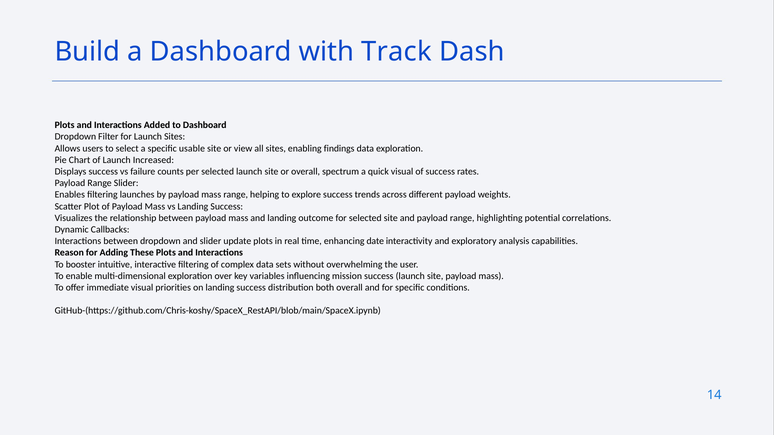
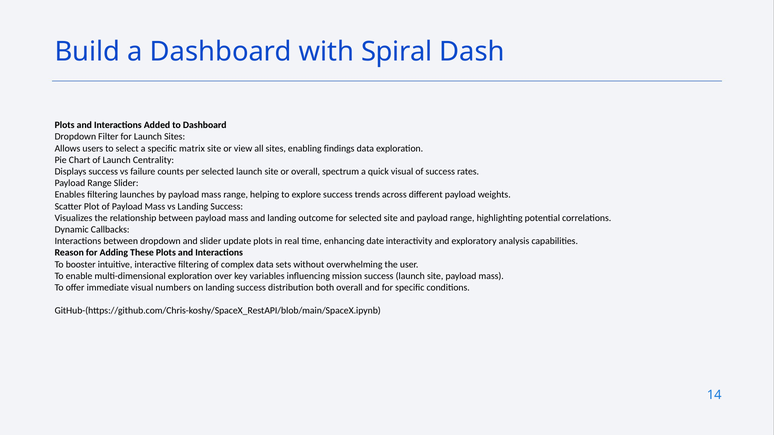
Track: Track -> Spiral (397, 52)
usable: usable -> matrix (192, 148)
Increased: Increased -> Centrality (153, 160)
priorities: priorities -> numbers (173, 288)
